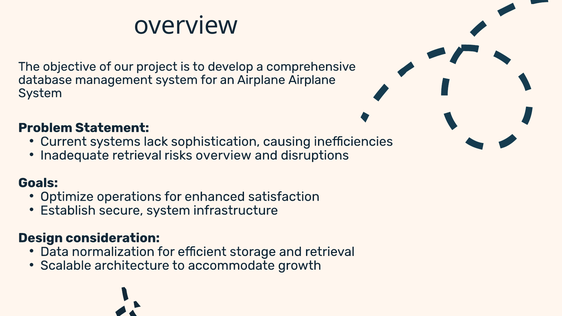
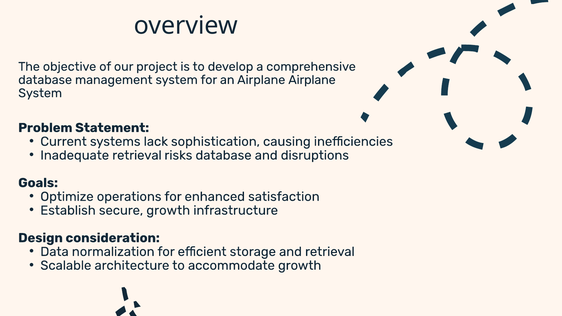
risks overview: overview -> database (224, 155)
secure system: system -> growth (168, 210)
